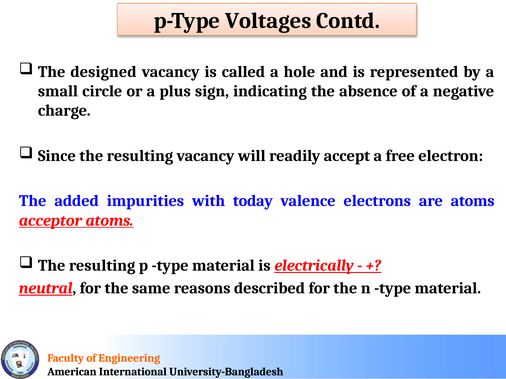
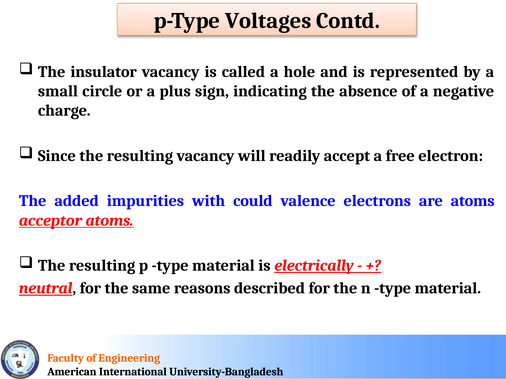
designed: designed -> insulator (104, 72)
today: today -> could (253, 201)
